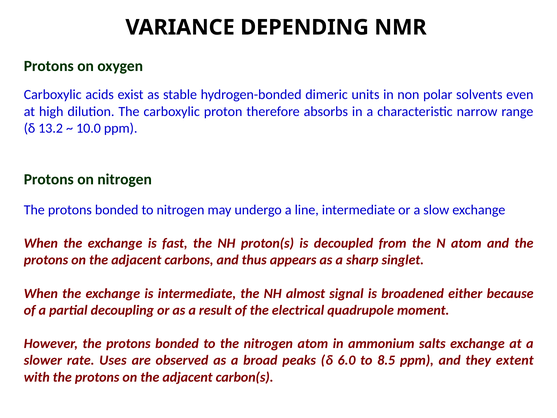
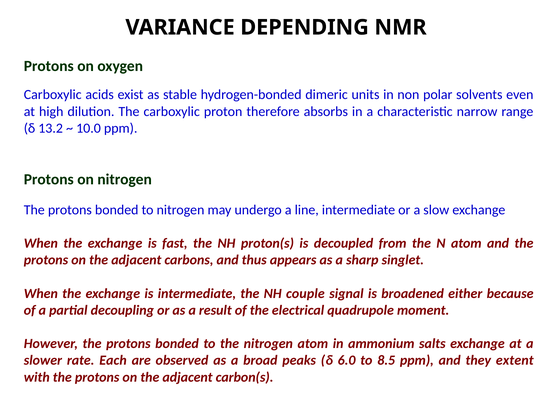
almost: almost -> couple (305, 293)
Uses: Uses -> Each (113, 360)
